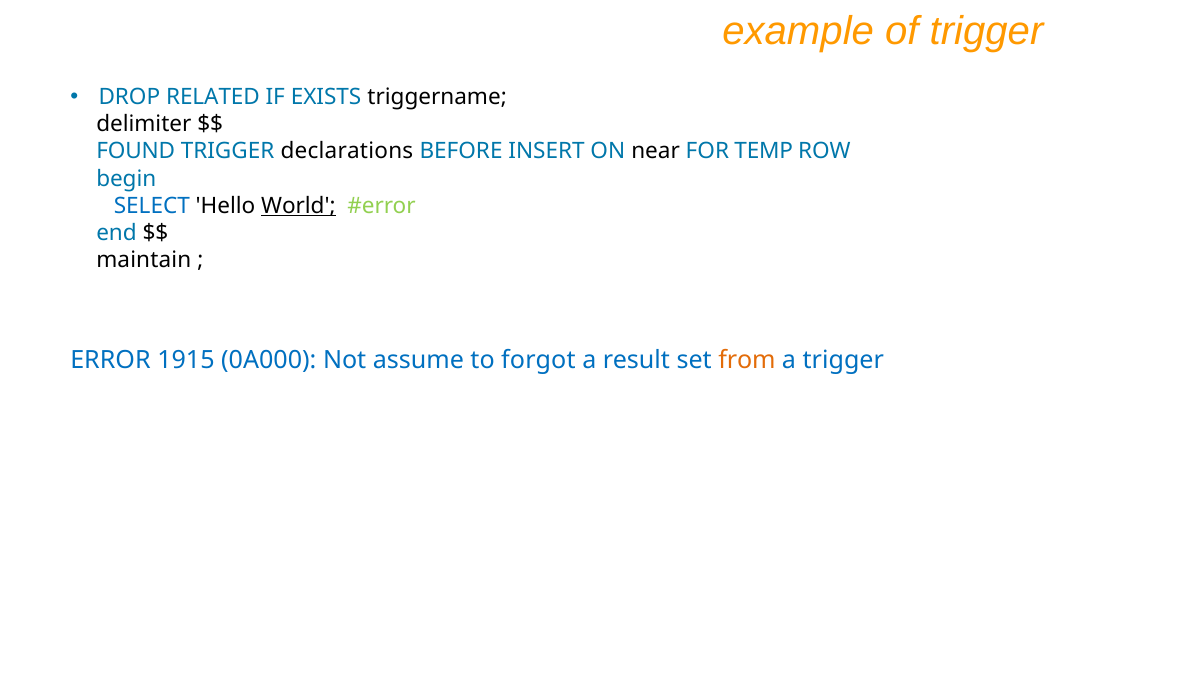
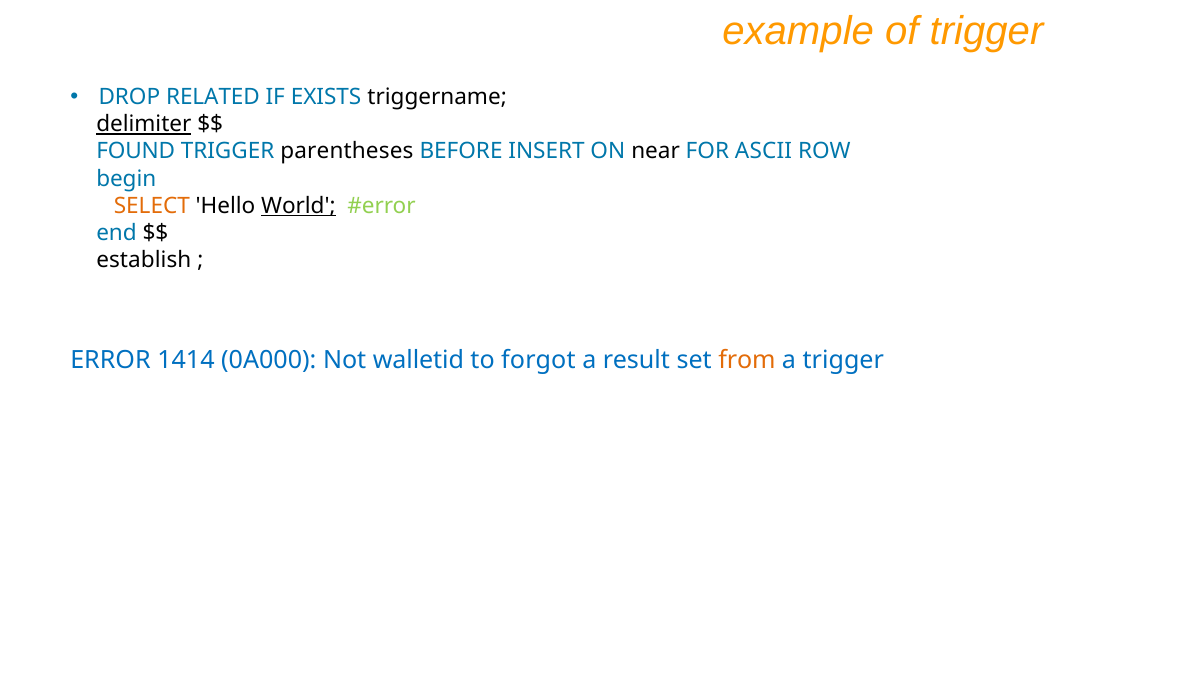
delimiter underline: none -> present (144, 124)
declarations: declarations -> parentheses (347, 151)
TEMP: TEMP -> ASCII (763, 151)
SELECT colour: blue -> orange (152, 206)
maintain: maintain -> establish (144, 260)
1915: 1915 -> 1414 (186, 360)
assume: assume -> walletid (418, 360)
